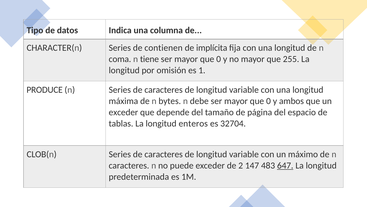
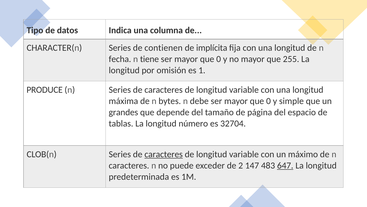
coma: coma -> fecha (120, 59)
ambos: ambos -> simple (291, 101)
exceder: exceder -> grandes (123, 112)
enteros: enteros -> número (193, 123)
caracteres underline: none -> present (164, 154)
